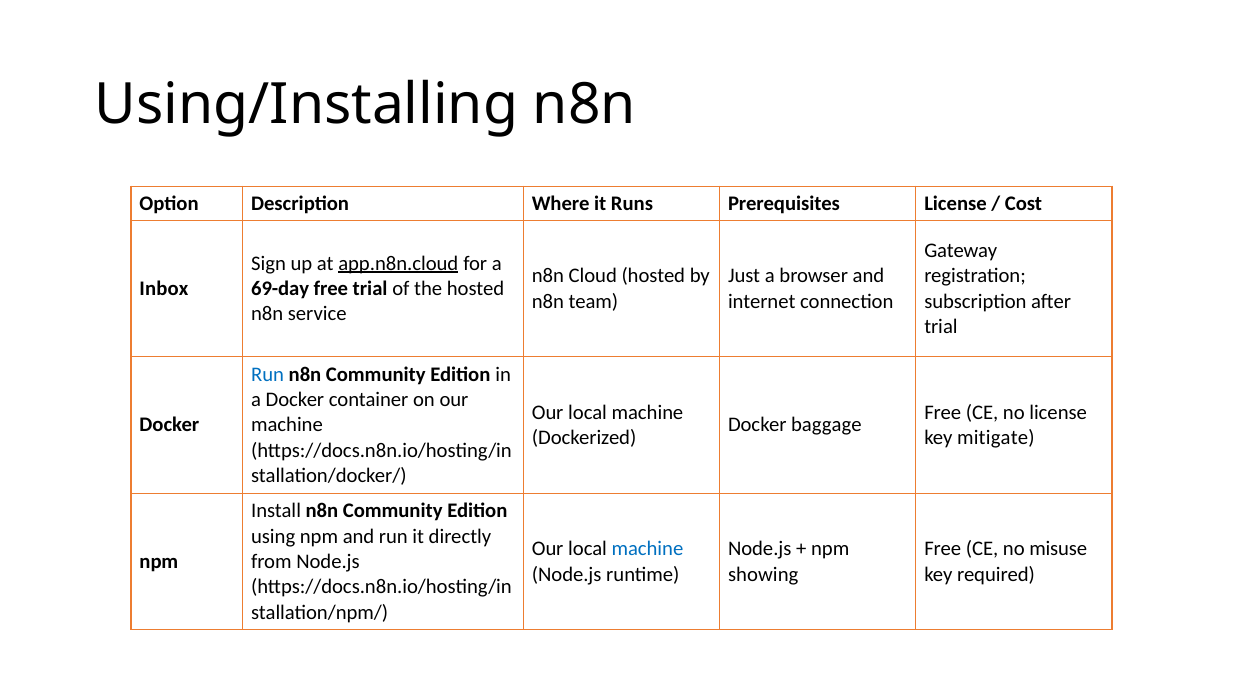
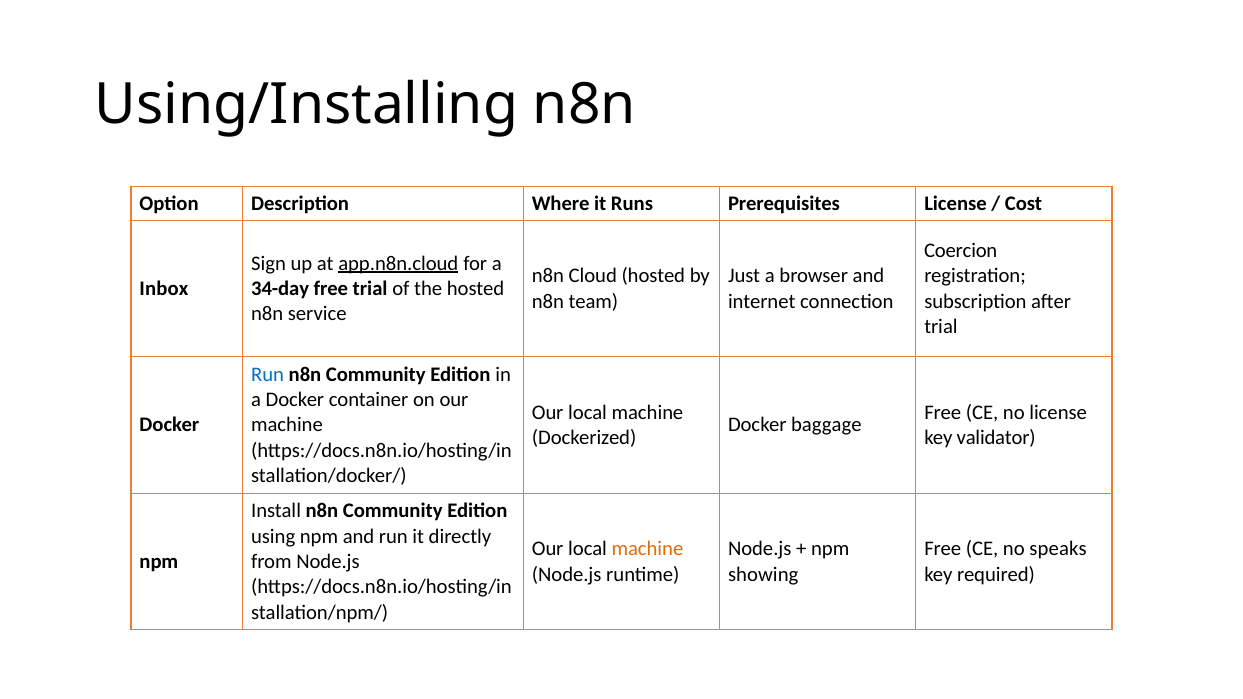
Gateway: Gateway -> Coercion (961, 251)
69-day: 69-day -> 34-day (280, 289)
mitigate: mitigate -> validator (996, 438)
machine colour: blue -> orange (647, 549)
misuse: misuse -> speaks (1058, 549)
